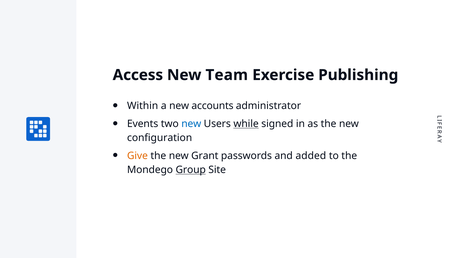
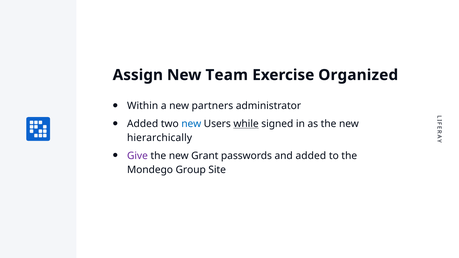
Access: Access -> Assign (138, 75)
Publishing: Publishing -> Organized (358, 75)
accounts: accounts -> partners (212, 106)
Events: Events -> Added (143, 124)
configuration: configuration -> hierarchically (160, 138)
Give colour: orange -> purple (137, 156)
Group underline: present -> none (191, 170)
